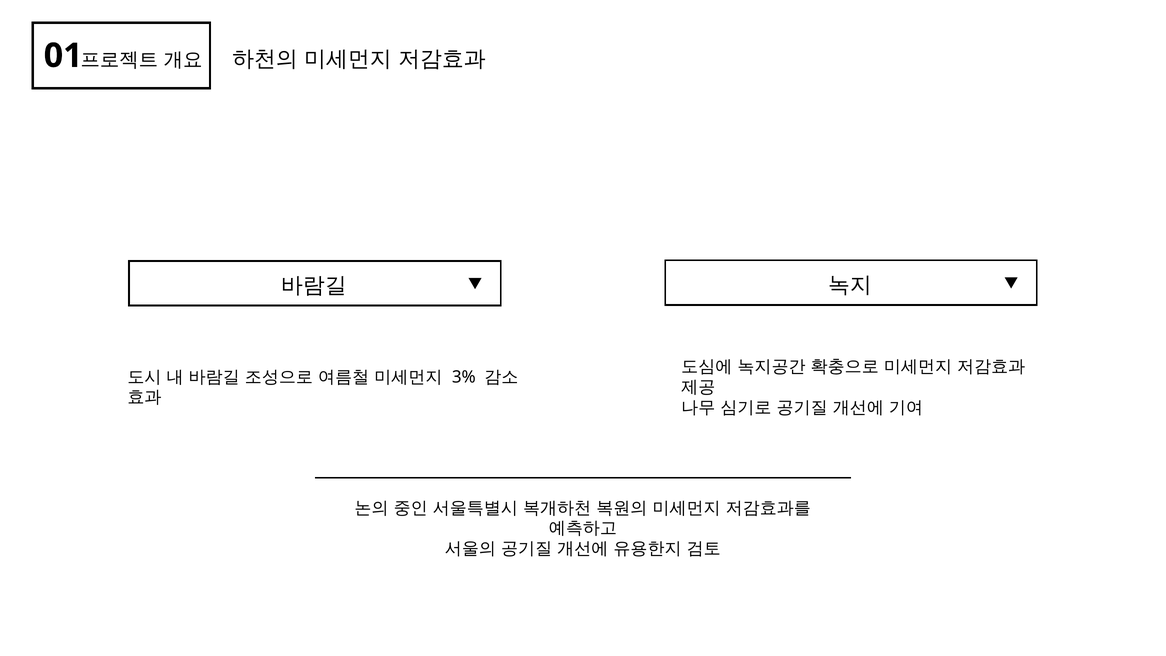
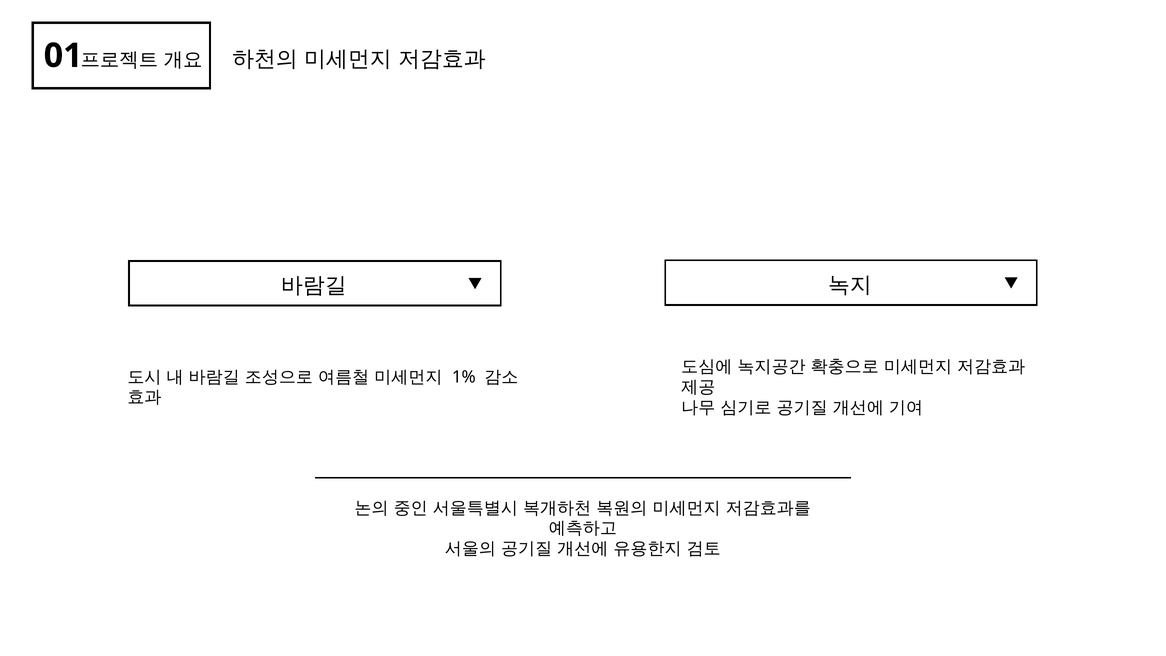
3%: 3% -> 1% (464, 377)
